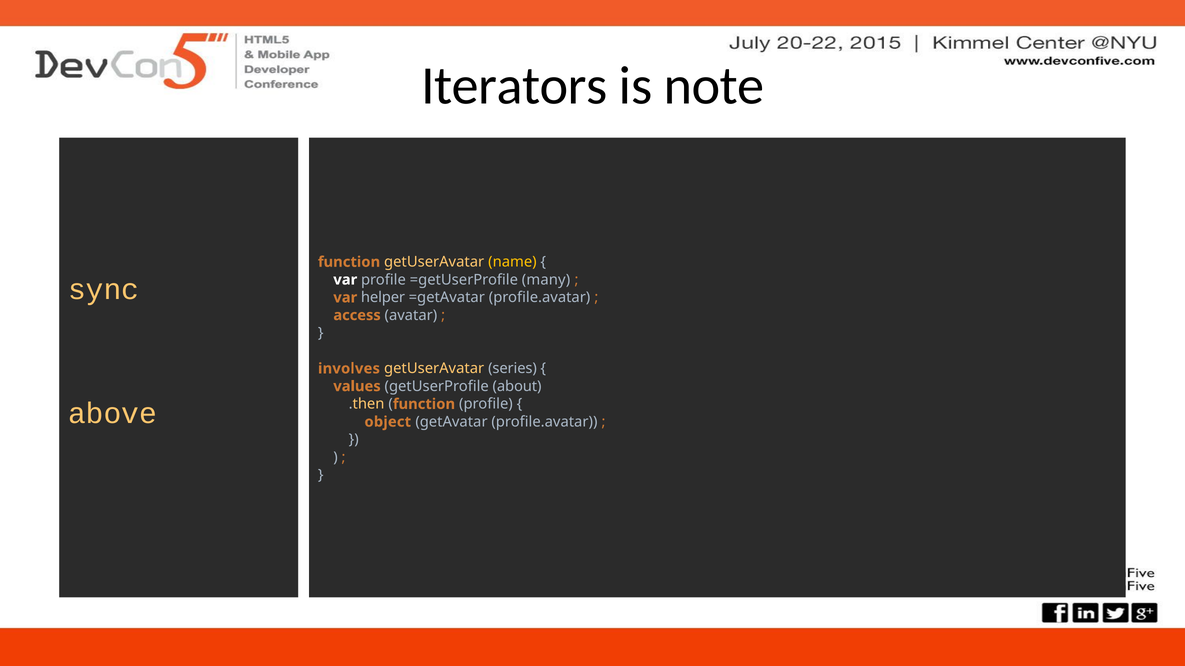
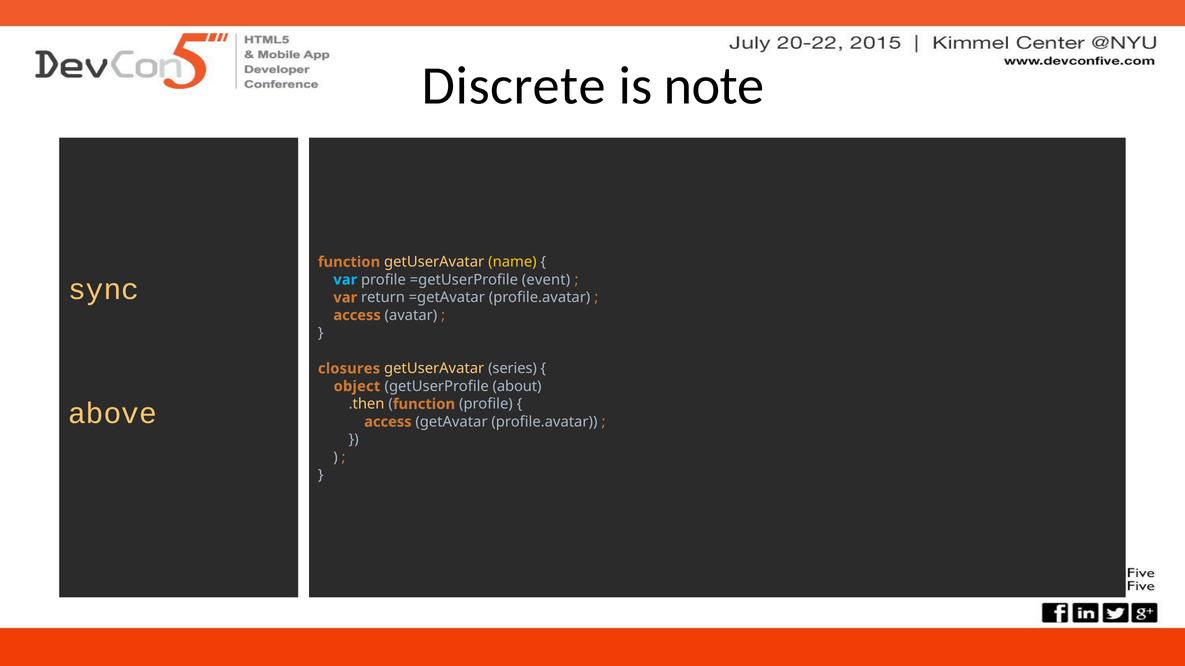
Iterators: Iterators -> Discrete (514, 86)
var colour: white -> light blue (345, 280)
many: many -> event (546, 280)
helper: helper -> return (383, 298)
involves: involves -> closures (349, 369)
values: values -> object (357, 387)
object: object -> access (388, 422)
